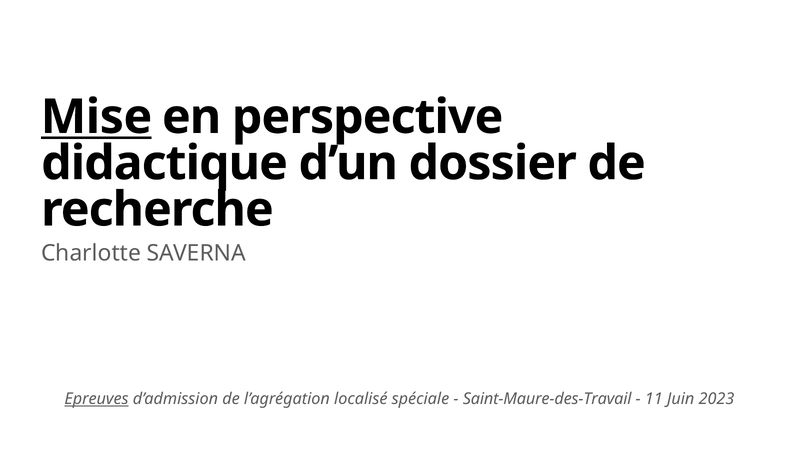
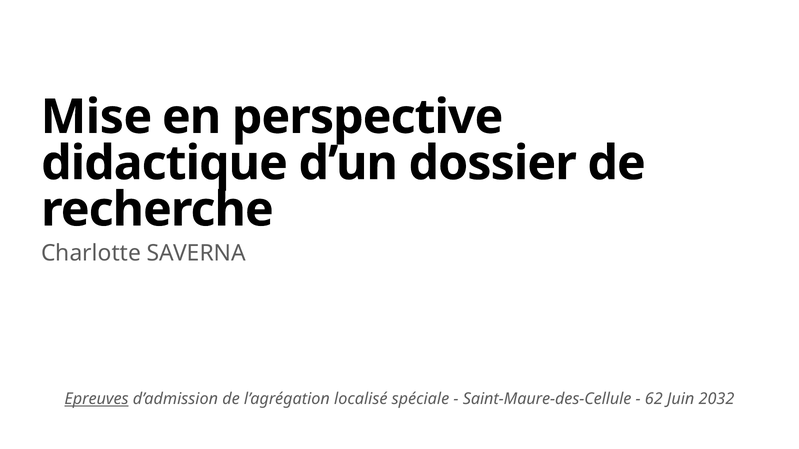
Mise underline: present -> none (96, 117)
Saint-Maure-des-Travail: Saint-Maure-des-Travail -> Saint-Maure-des-Cellule (547, 399)
11: 11 -> 62 (654, 399)
2023: 2023 -> 2032 (716, 399)
